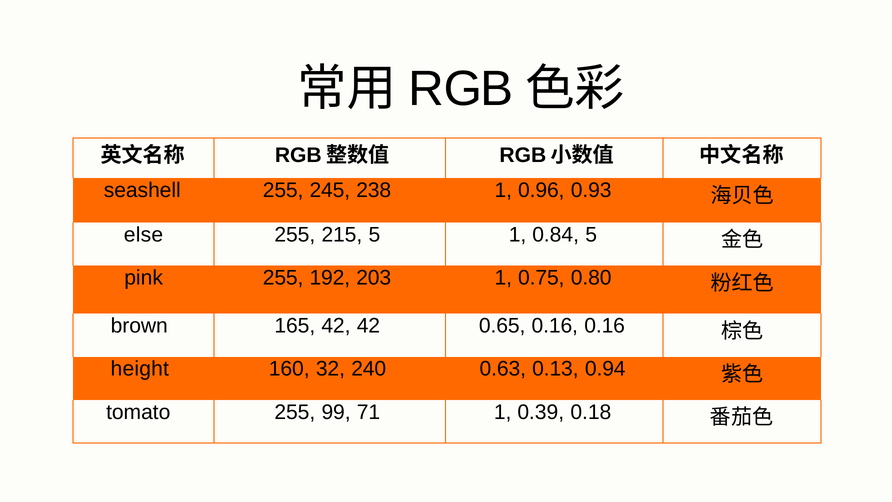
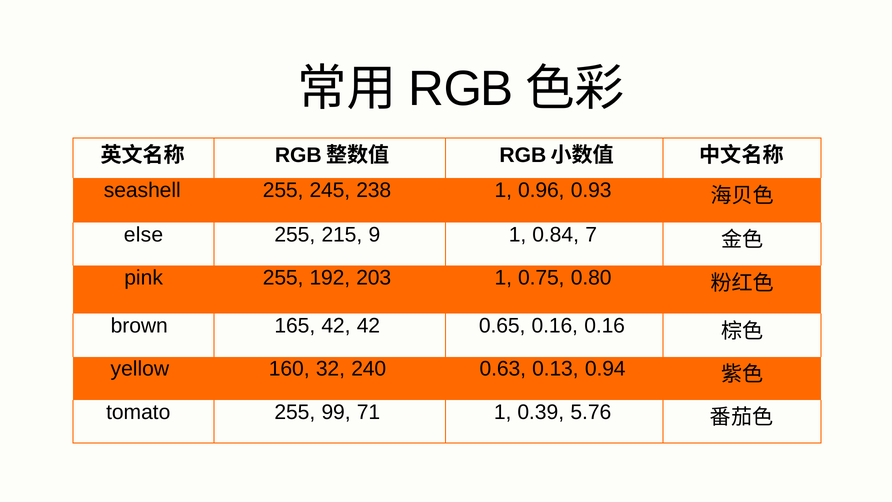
215 5: 5 -> 9 (374, 234)
0.84 5: 5 -> 7 (591, 234)
height: height -> yellow (140, 369)
0.18: 0.18 -> 5.76 (591, 412)
